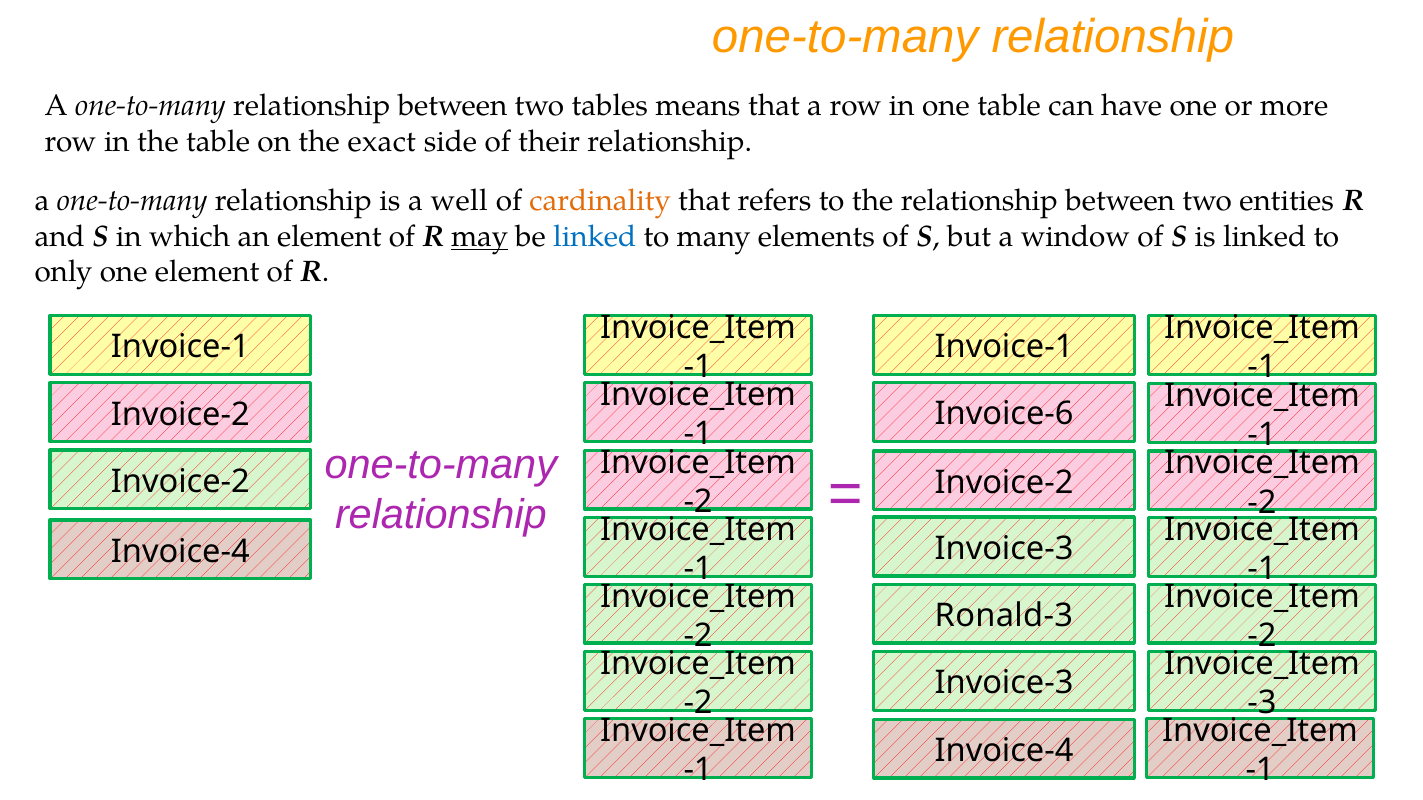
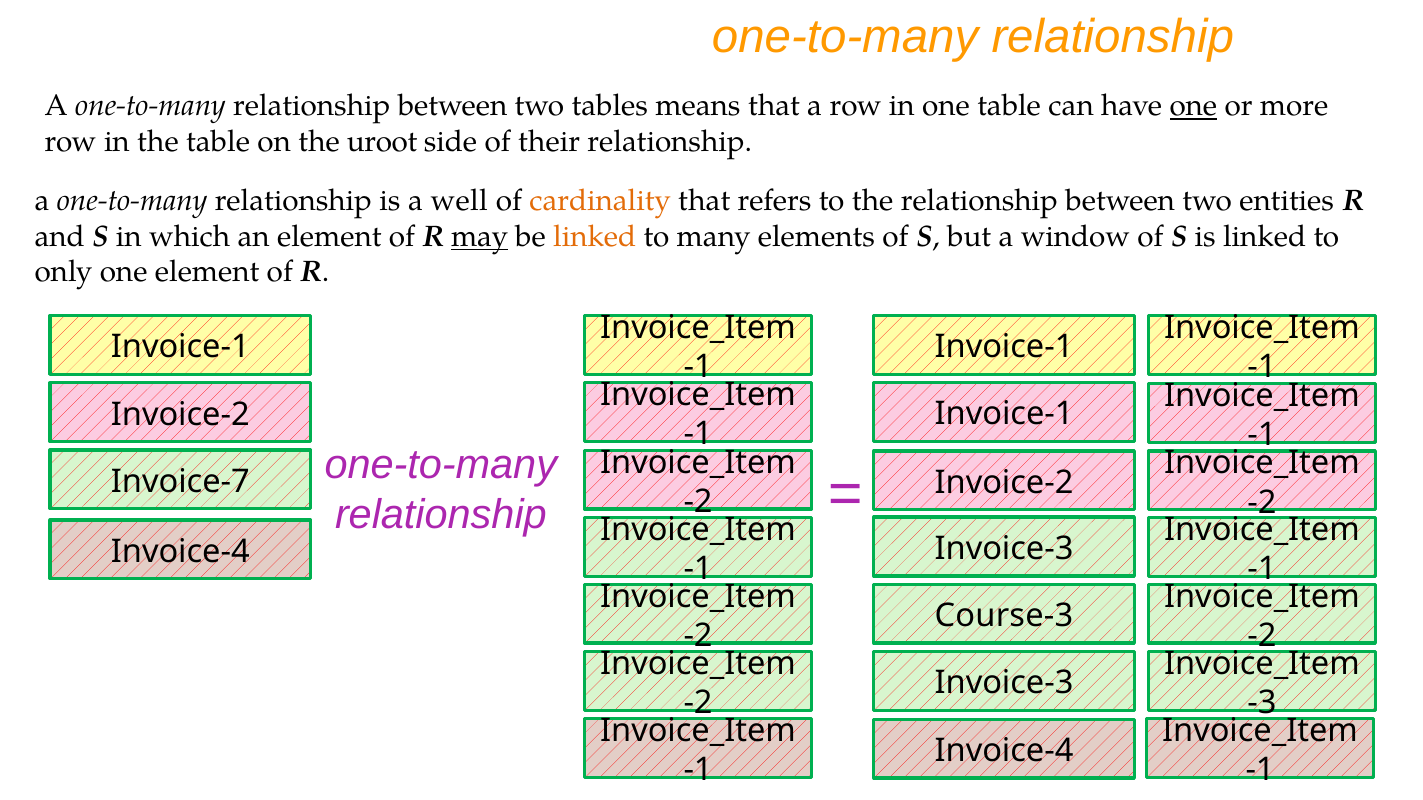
one underline: none -> present (1193, 106)
exact: exact -> uroot (382, 142)
linked colour: blue -> orange (595, 237)
Invoice-6: Invoice-6 -> Invoice-1 (1004, 414)
Invoice-2: Invoice-2 -> Invoice-7 (180, 482)
Ronald-3: Ronald-3 -> Course-3 (1004, 616)
